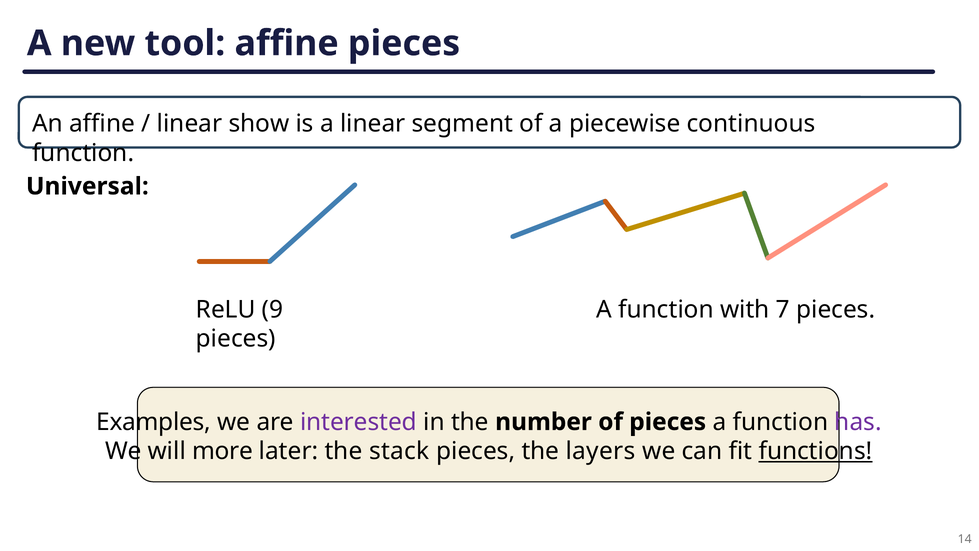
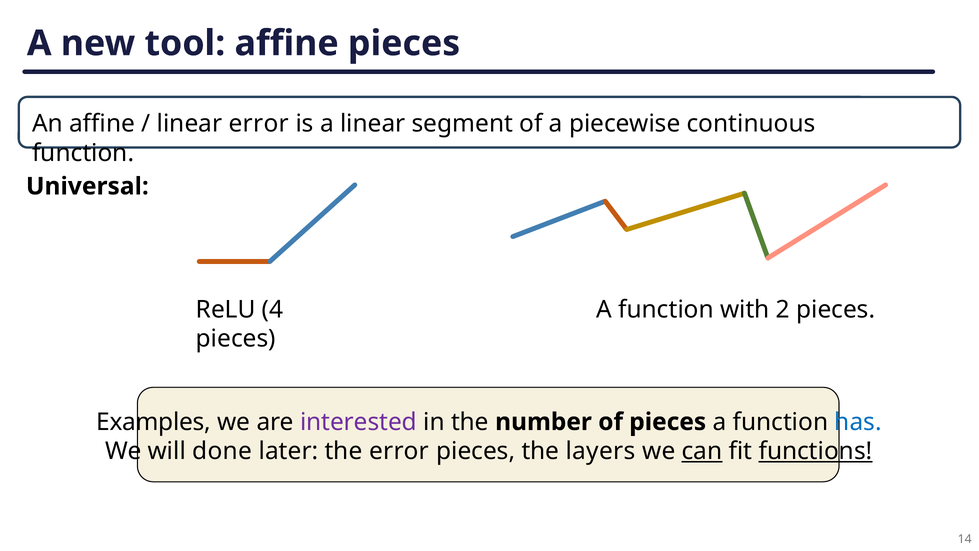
linear show: show -> error (259, 124)
9: 9 -> 4 (272, 309)
7: 7 -> 2 (783, 309)
has colour: purple -> blue (858, 422)
more: more -> done (222, 451)
the stack: stack -> error (399, 451)
can underline: none -> present (702, 451)
